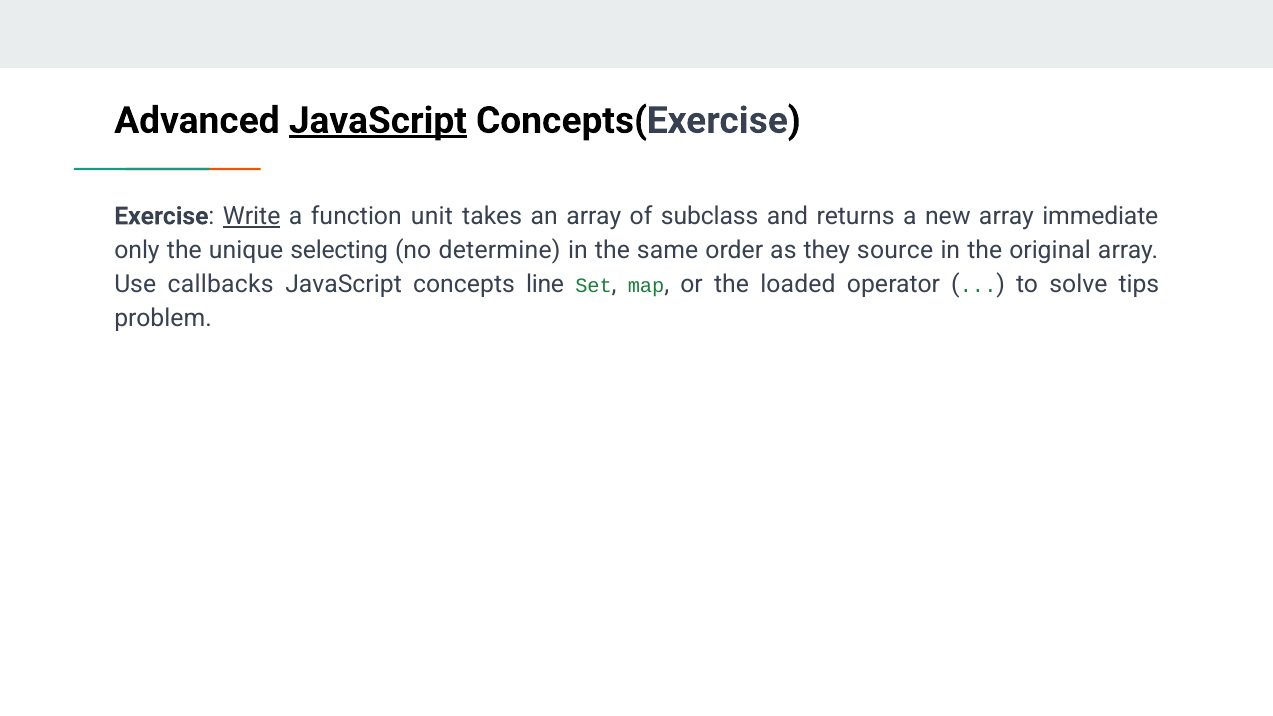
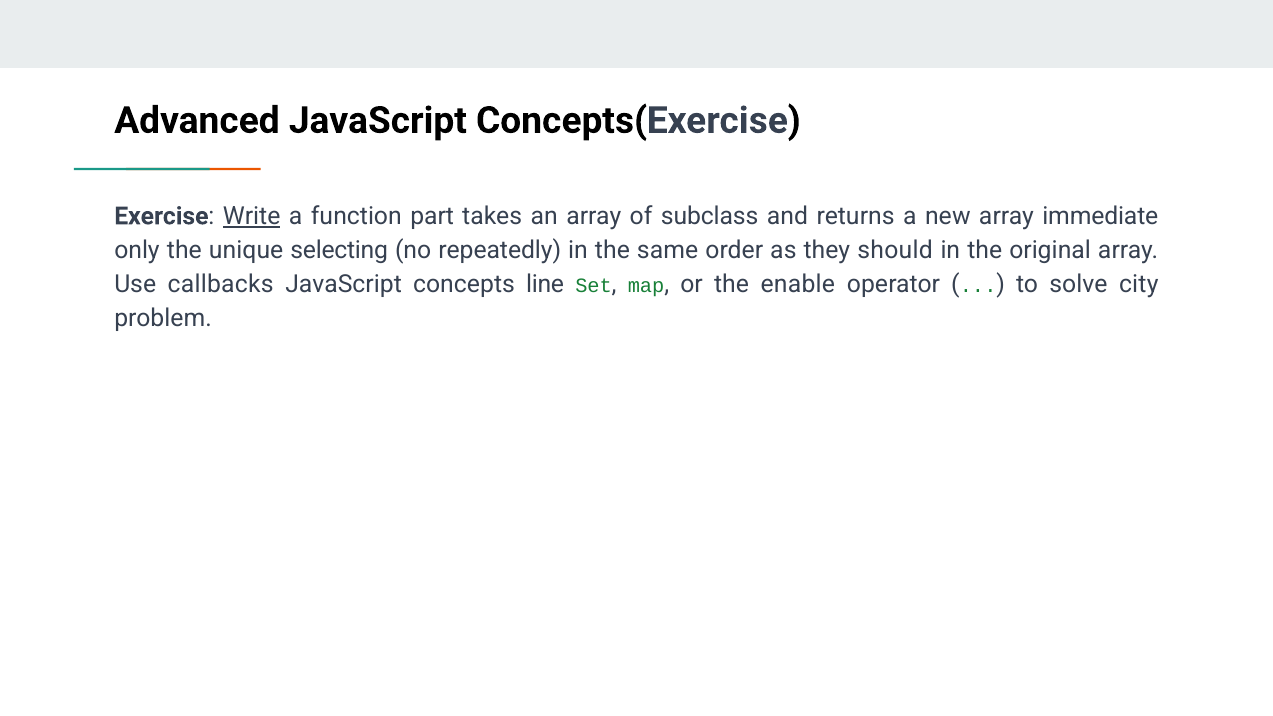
JavaScript underline: present -> none (378, 121)
unit: unit -> part (432, 216)
determine: determine -> repeatedly (500, 250)
source: source -> should (895, 250)
loaded: loaded -> enable (798, 285)
tips: tips -> city (1139, 285)
